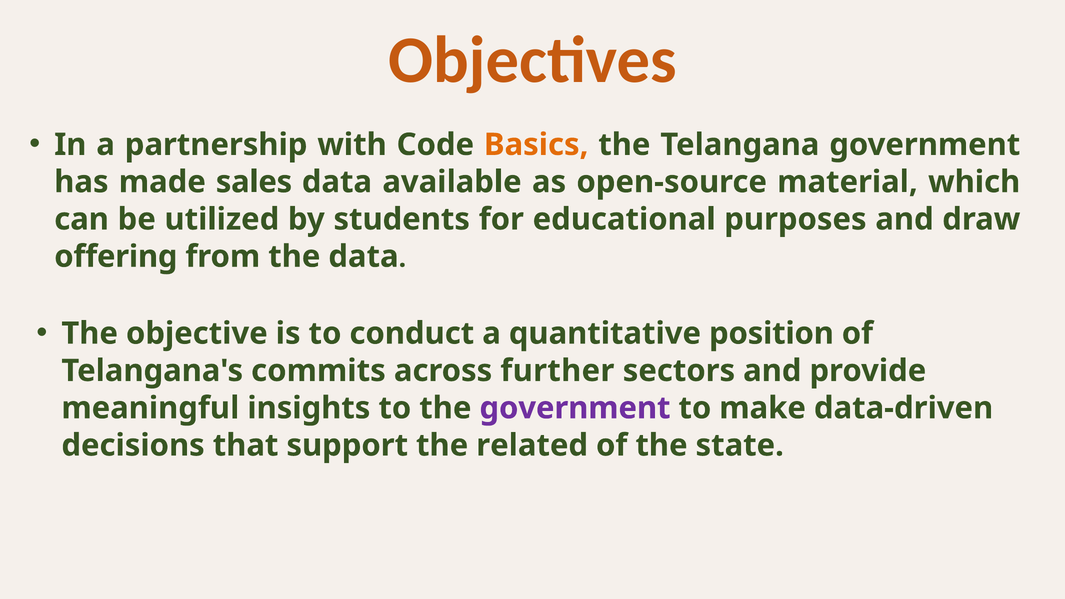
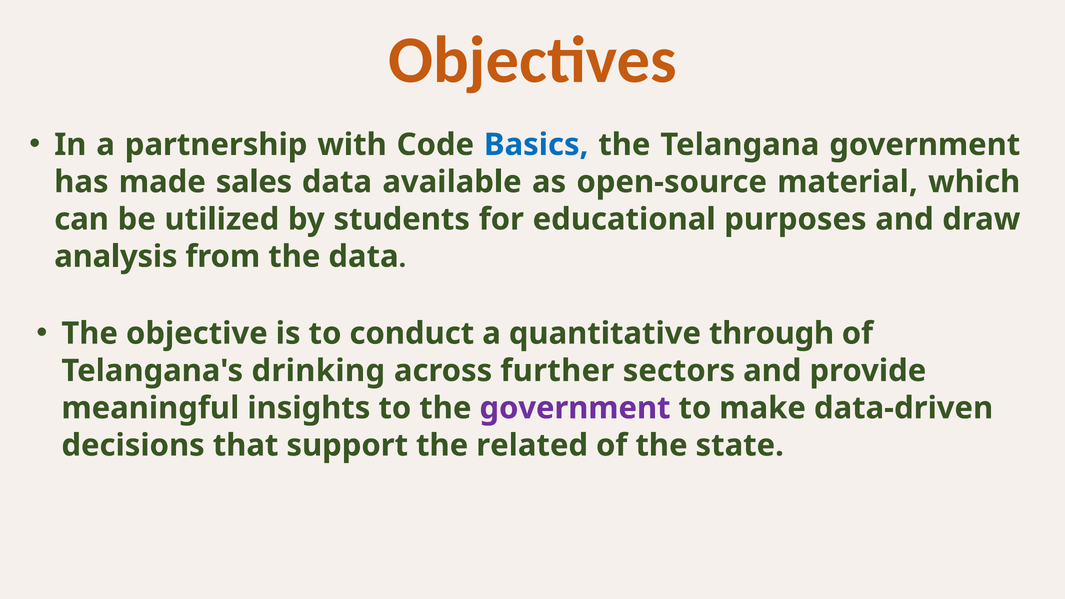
Basics colour: orange -> blue (536, 145)
offering: offering -> analysis (116, 257)
position: position -> through (772, 333)
commits: commits -> drinking (318, 371)
